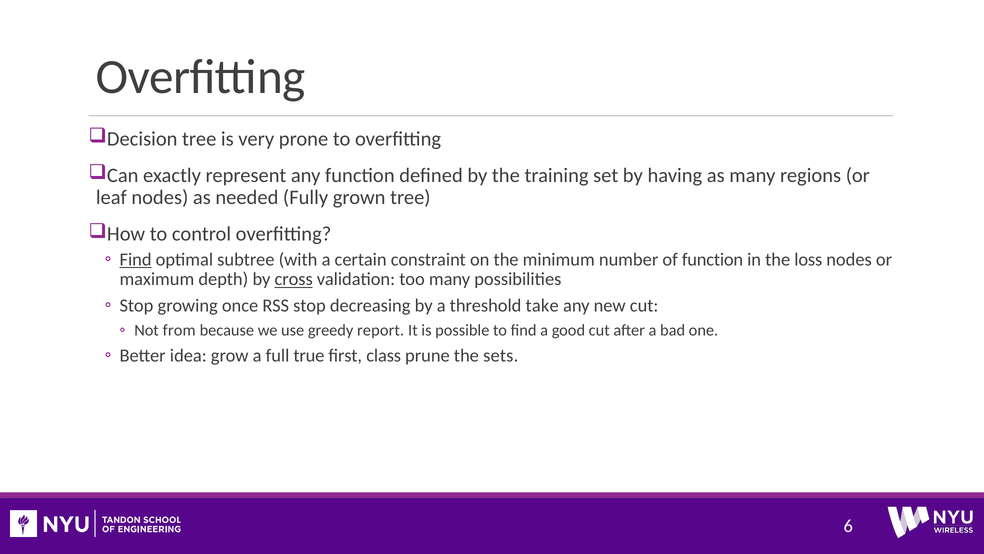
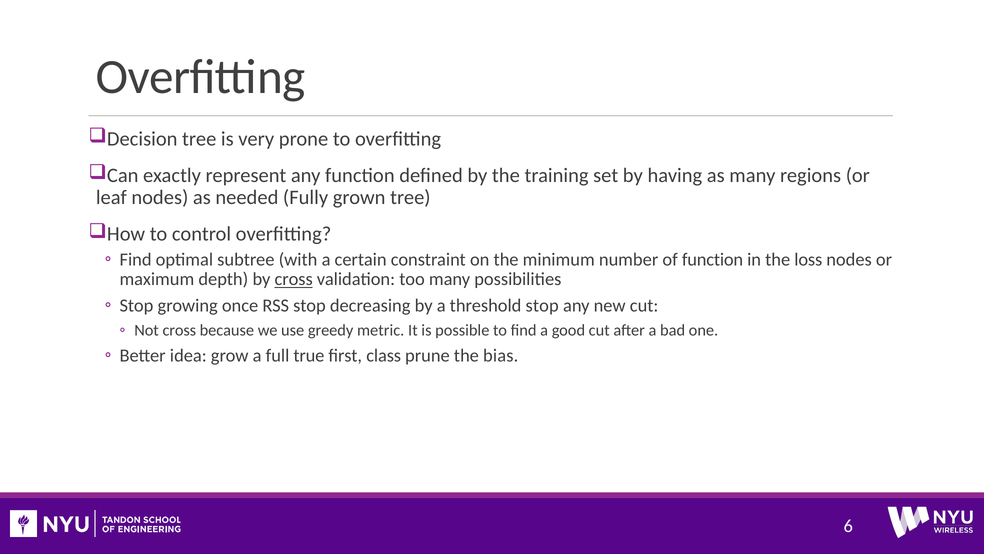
Find underline: present -> none (136, 259)
threshold take: take -> stop (542, 305)
Not from: from -> cross (179, 330)
report: report -> metric (381, 330)
sets: sets -> bias (501, 355)
